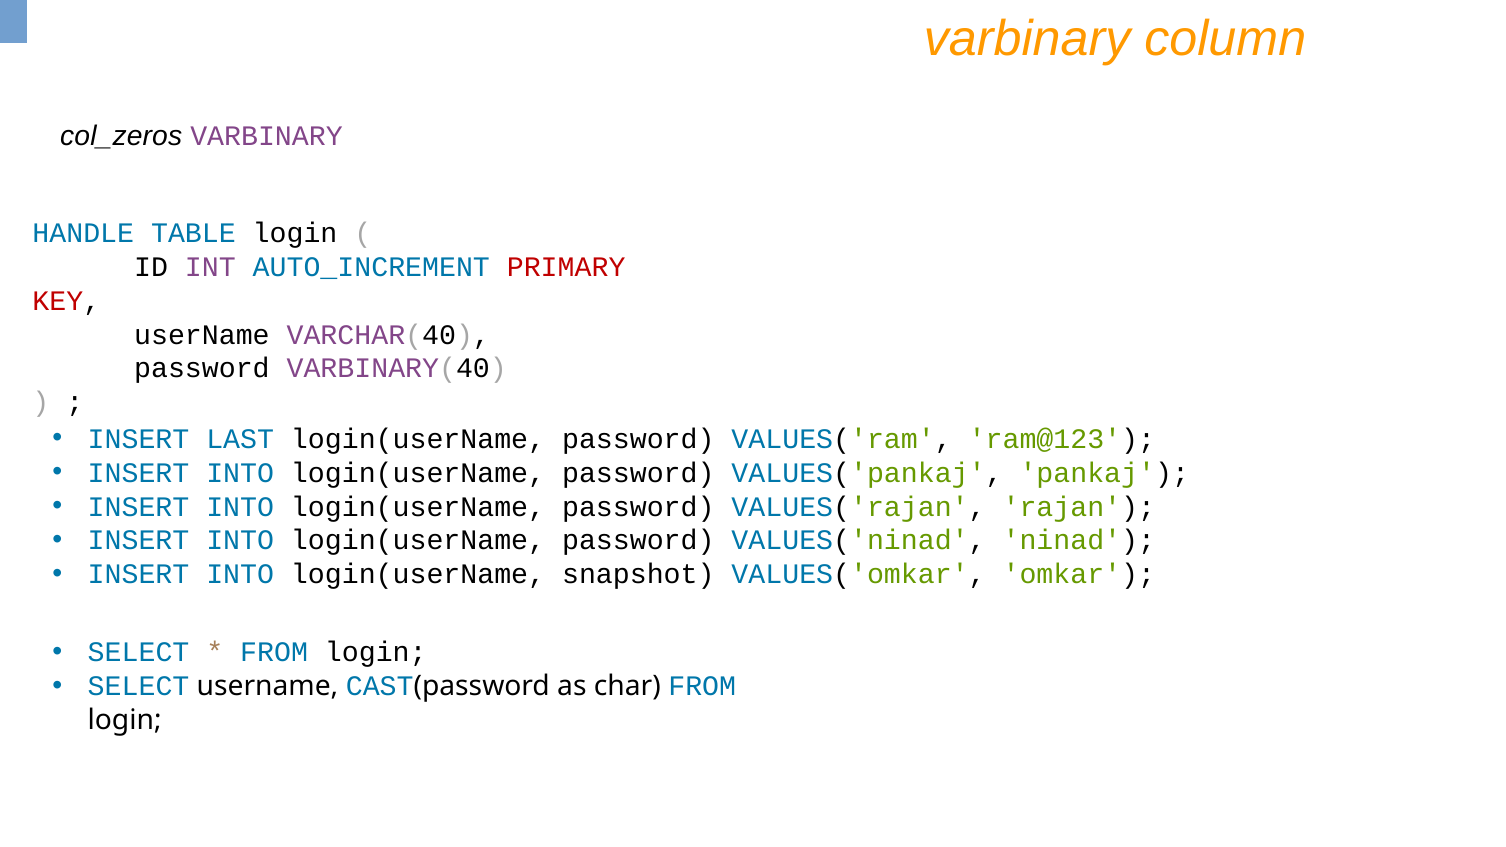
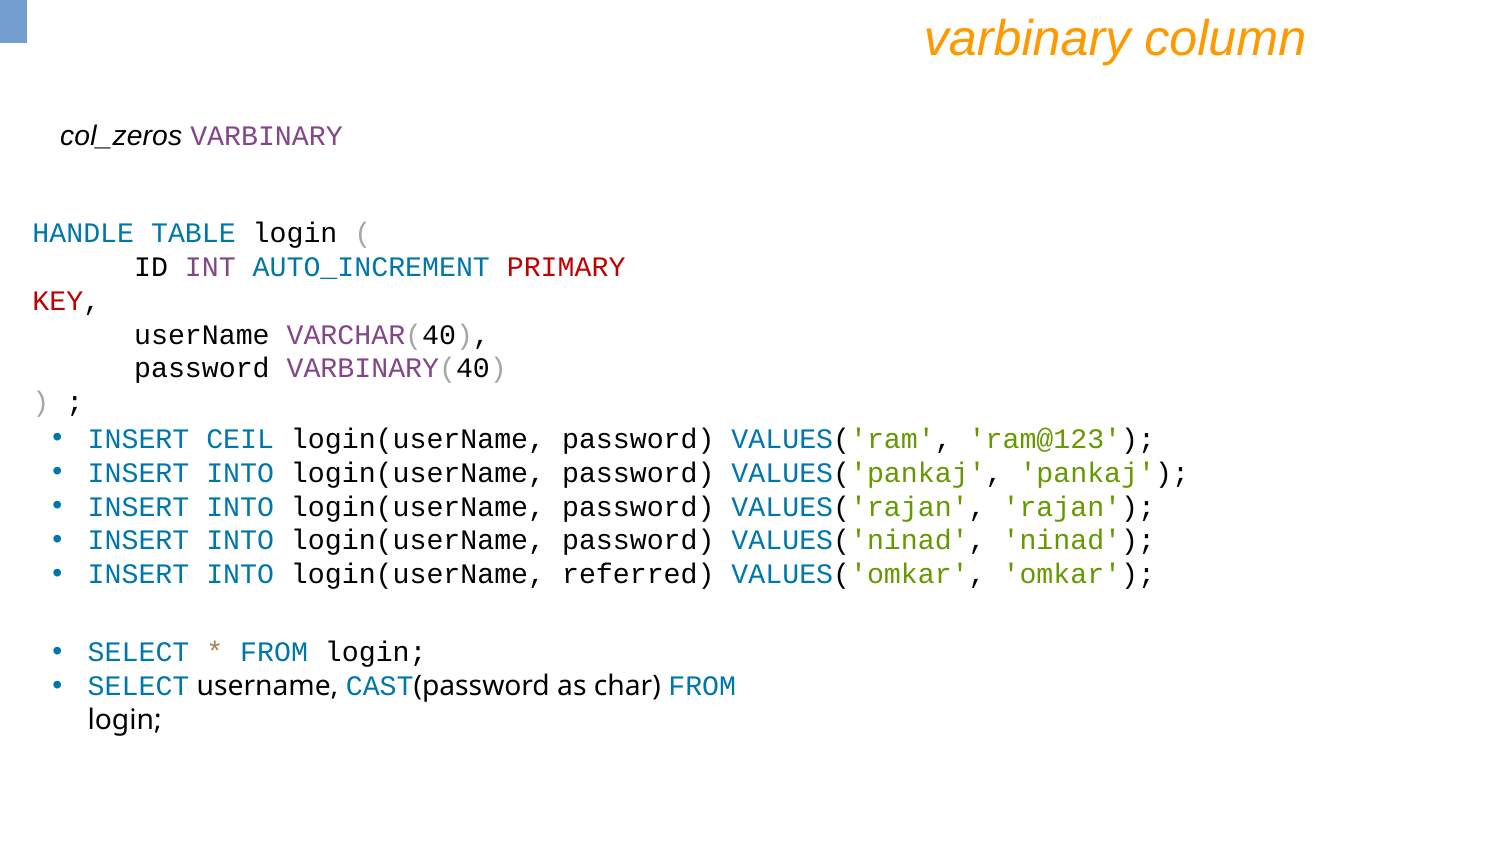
LAST: LAST -> CEIL (240, 439)
snapshot: snapshot -> referred (638, 575)
